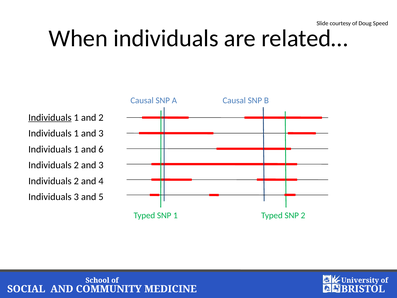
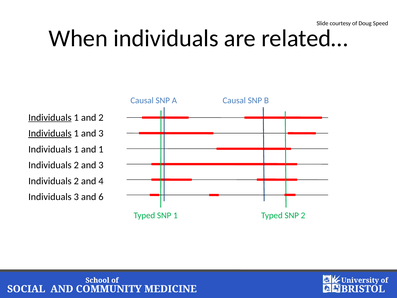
Individuals underline: none -> present (50, 133)
and 6: 6 -> 1 (101, 149)
5: 5 -> 6 (101, 197)
